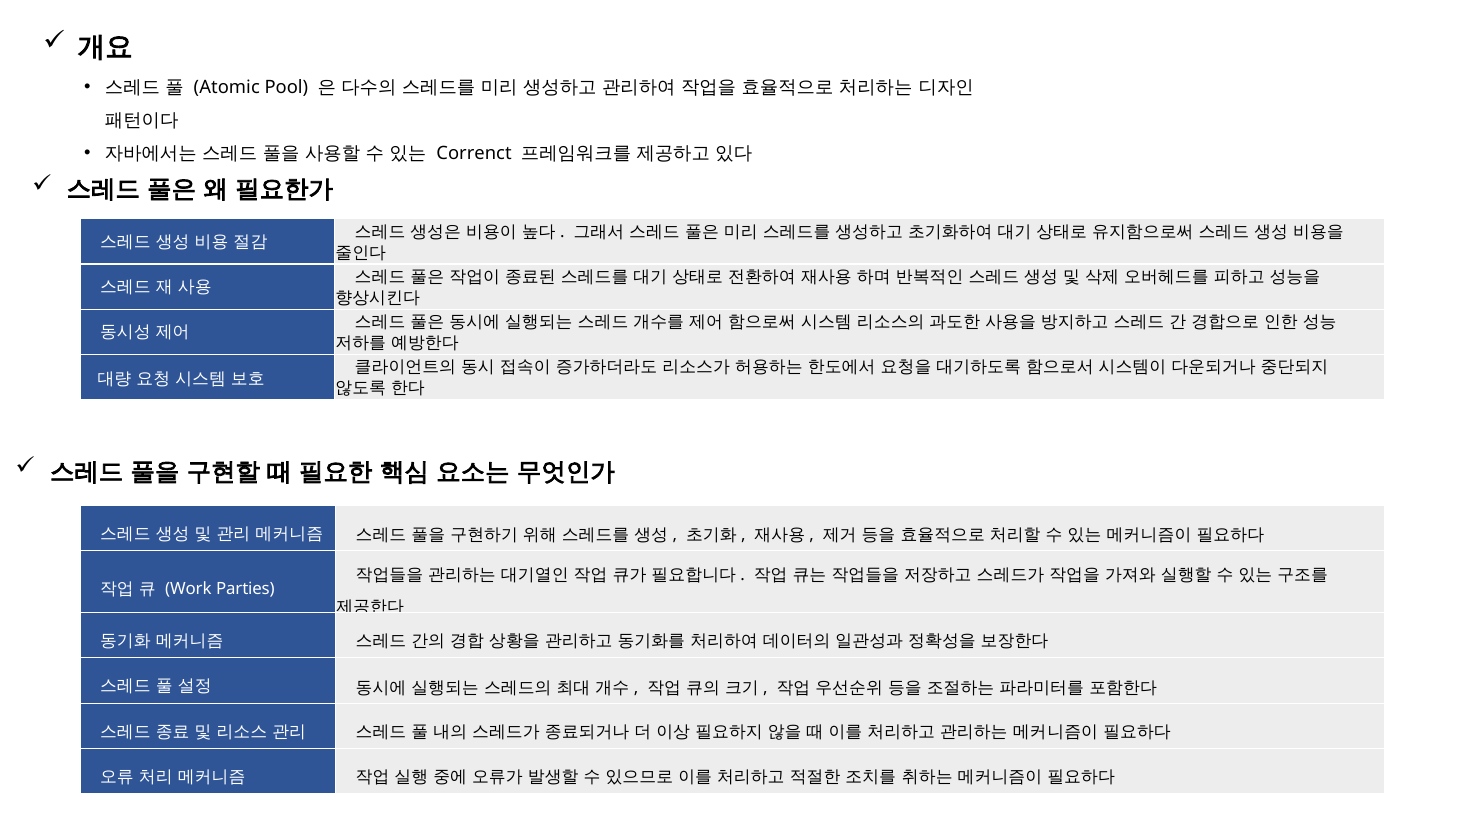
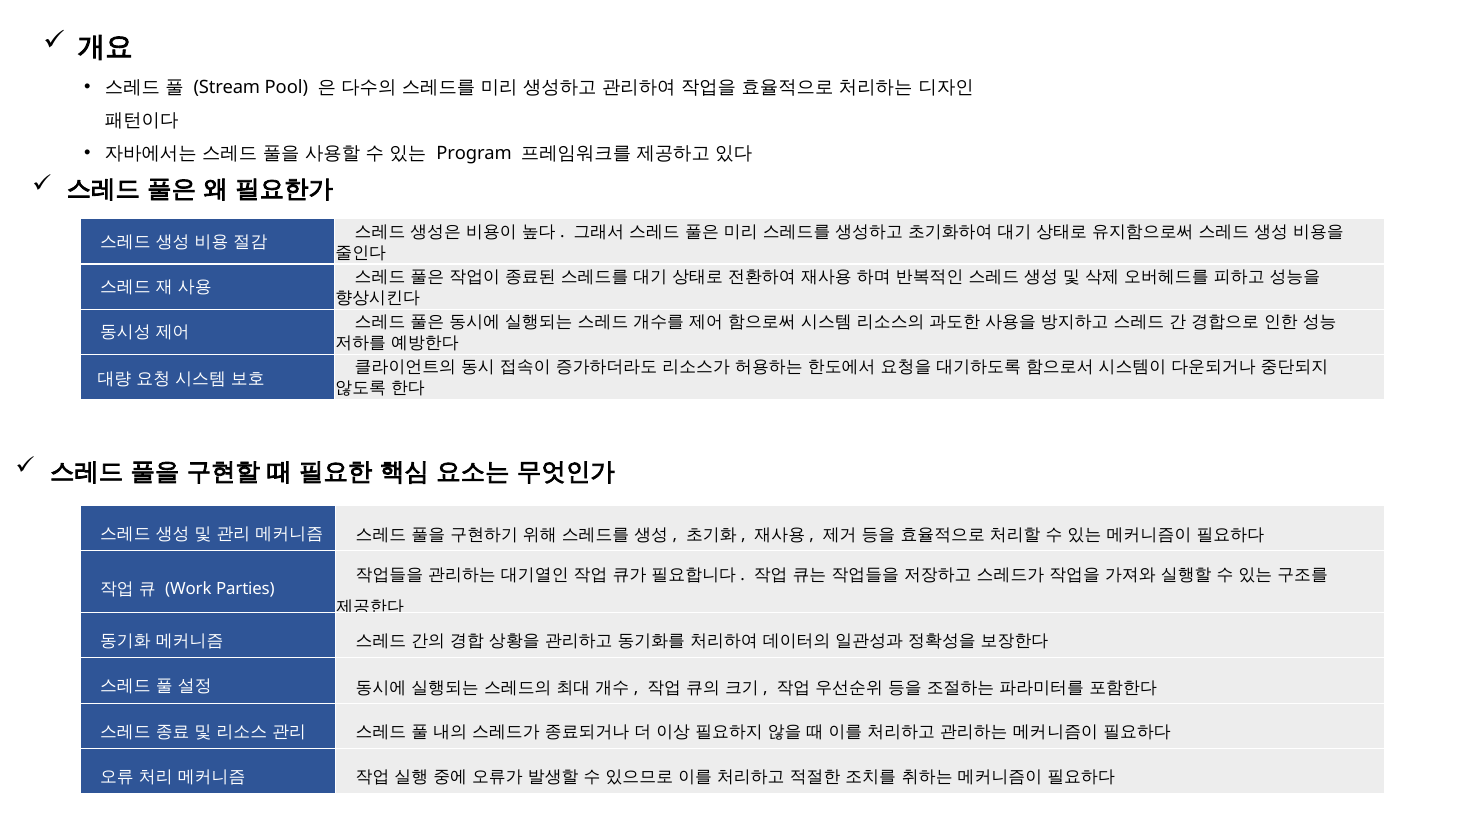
Atomic: Atomic -> Stream (227, 87)
Correnct: Correnct -> Program (474, 154)
